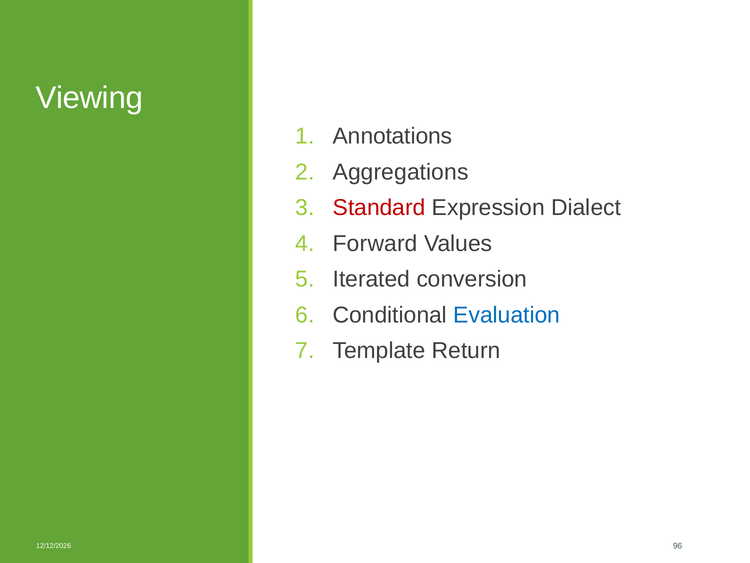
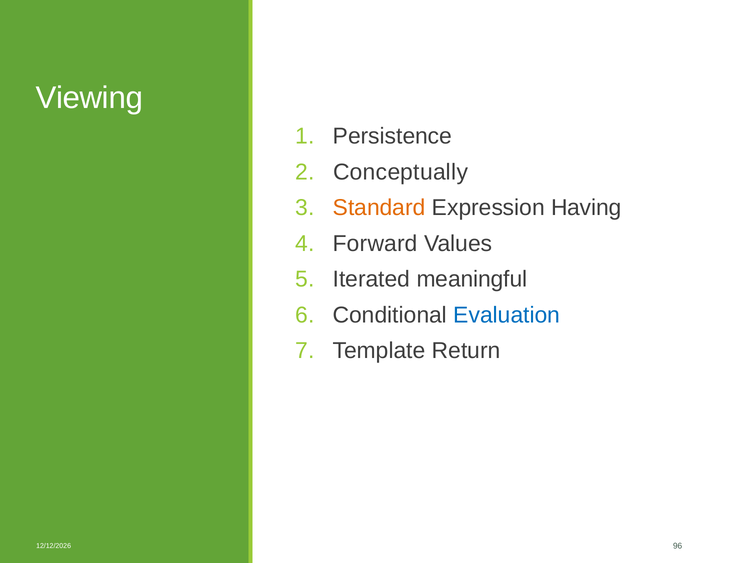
Annotations: Annotations -> Persistence (392, 136)
Aggregations: Aggregations -> Conceptually (401, 172)
Standard colour: red -> orange (379, 208)
Dialect: Dialect -> Having (586, 208)
conversion: conversion -> meaningful (472, 279)
